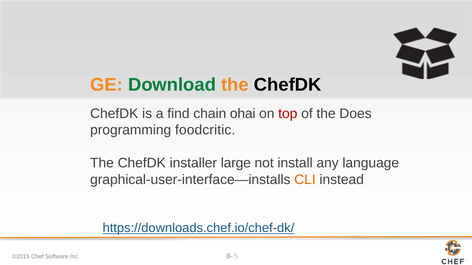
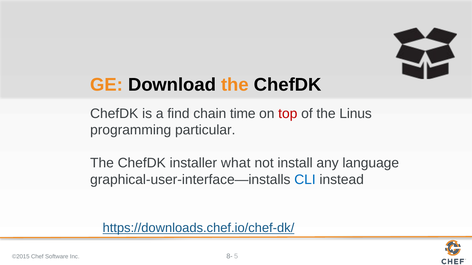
Download colour: green -> black (172, 85)
ohai: ohai -> time (243, 114)
Does: Does -> Linus (356, 114)
foodcritic: foodcritic -> particular (205, 130)
large: large -> what (236, 163)
CLI colour: orange -> blue (305, 180)
